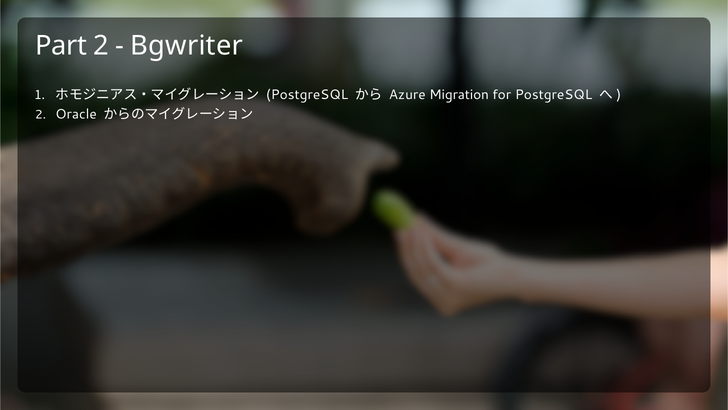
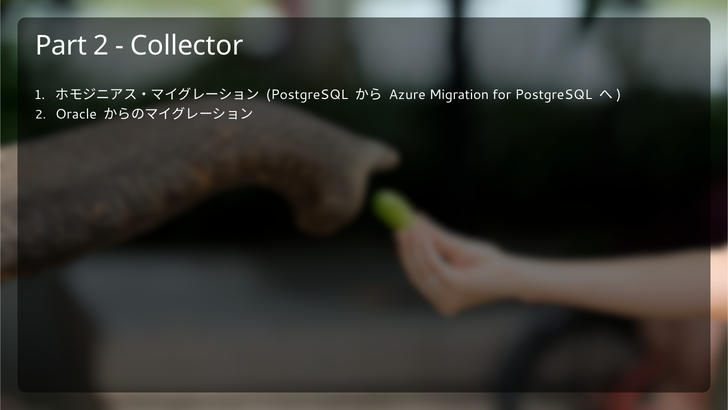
Bgwriter: Bgwriter -> Collector (187, 46)
